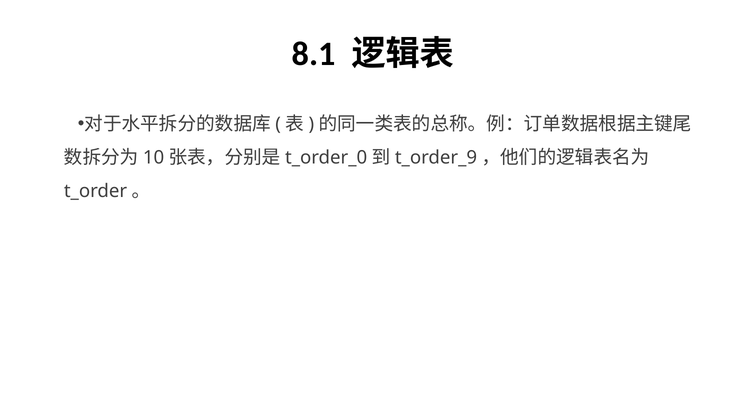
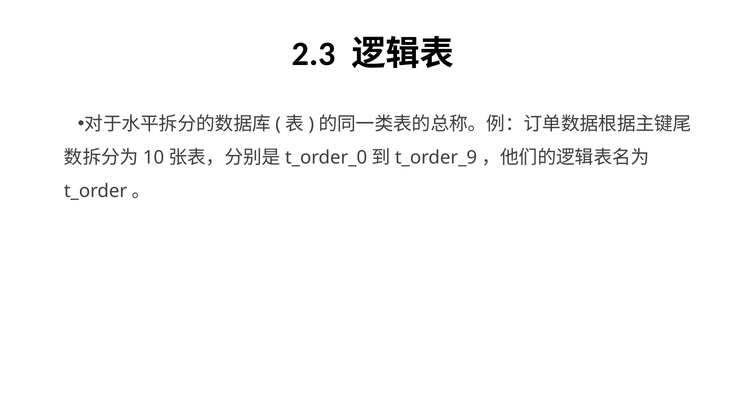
8.1: 8.1 -> 2.3 (314, 54)
